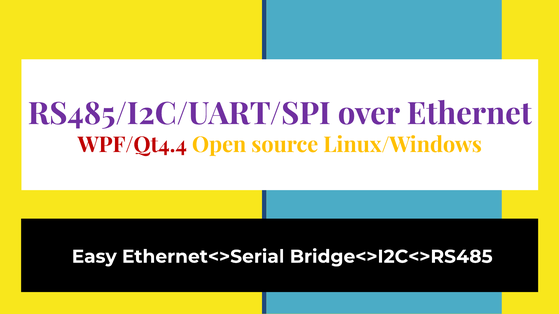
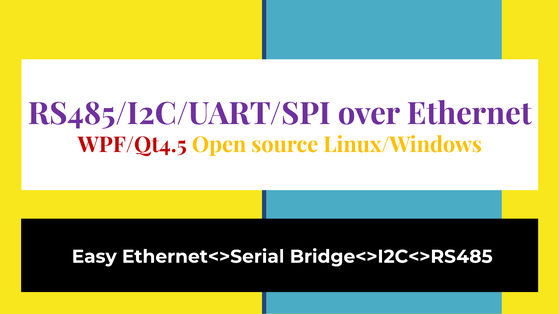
WPF/Qt4.4: WPF/Qt4.4 -> WPF/Qt4.5 (132, 145)
